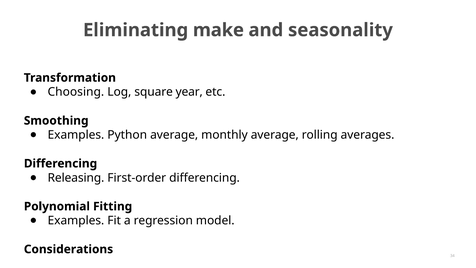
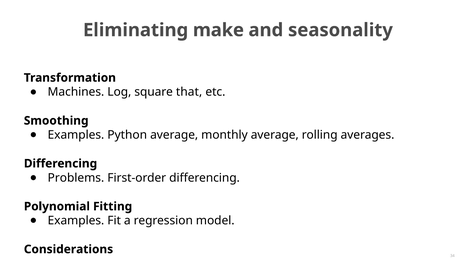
Choosing: Choosing -> Machines (76, 92)
year: year -> that (189, 92)
Releasing: Releasing -> Problems (76, 178)
